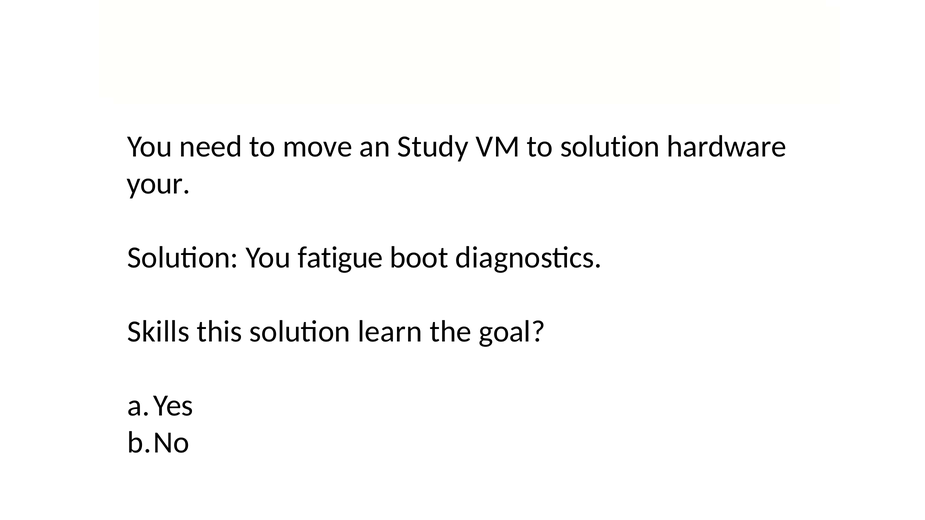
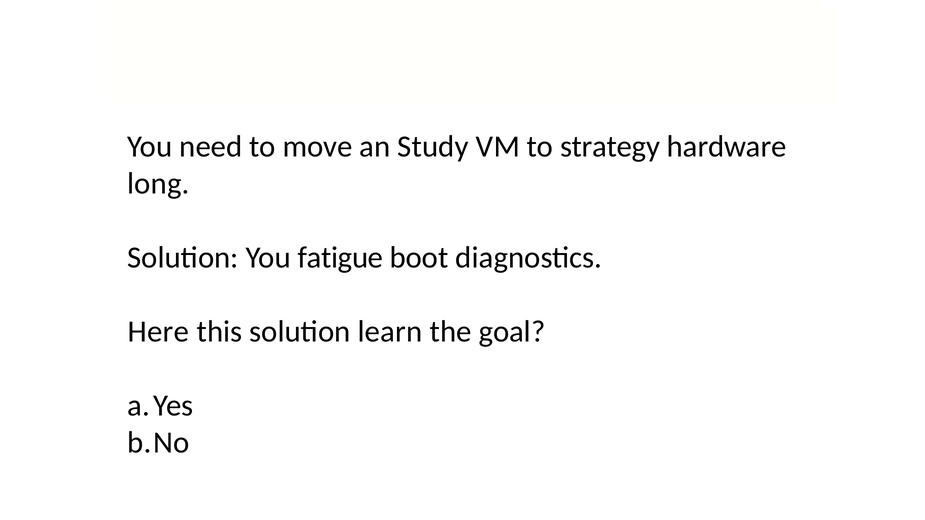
to solution: solution -> strategy (610, 147)
your: your -> long (158, 184)
Skills: Skills -> Here (158, 332)
